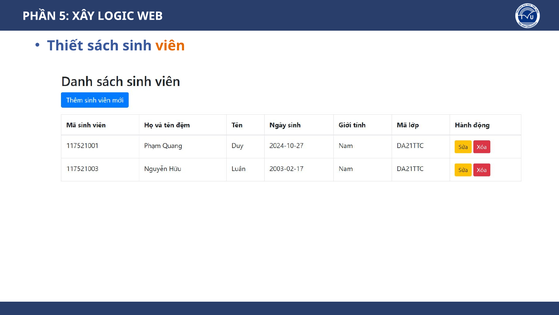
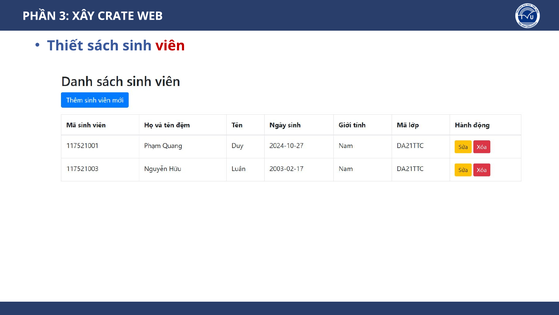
5: 5 -> 3 (64, 16)
LOGIC: LOGIC -> CRATE (116, 16)
viên colour: orange -> red (170, 46)
